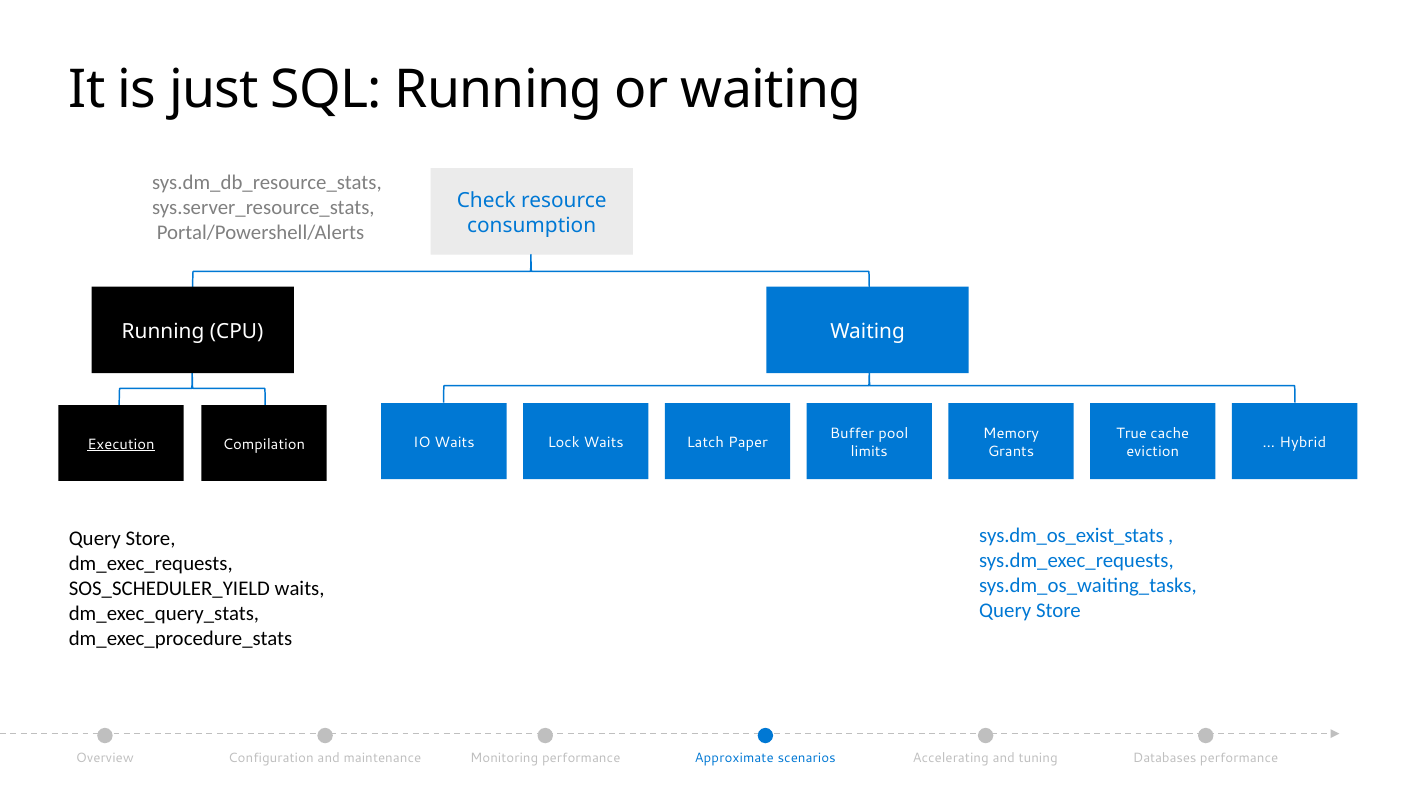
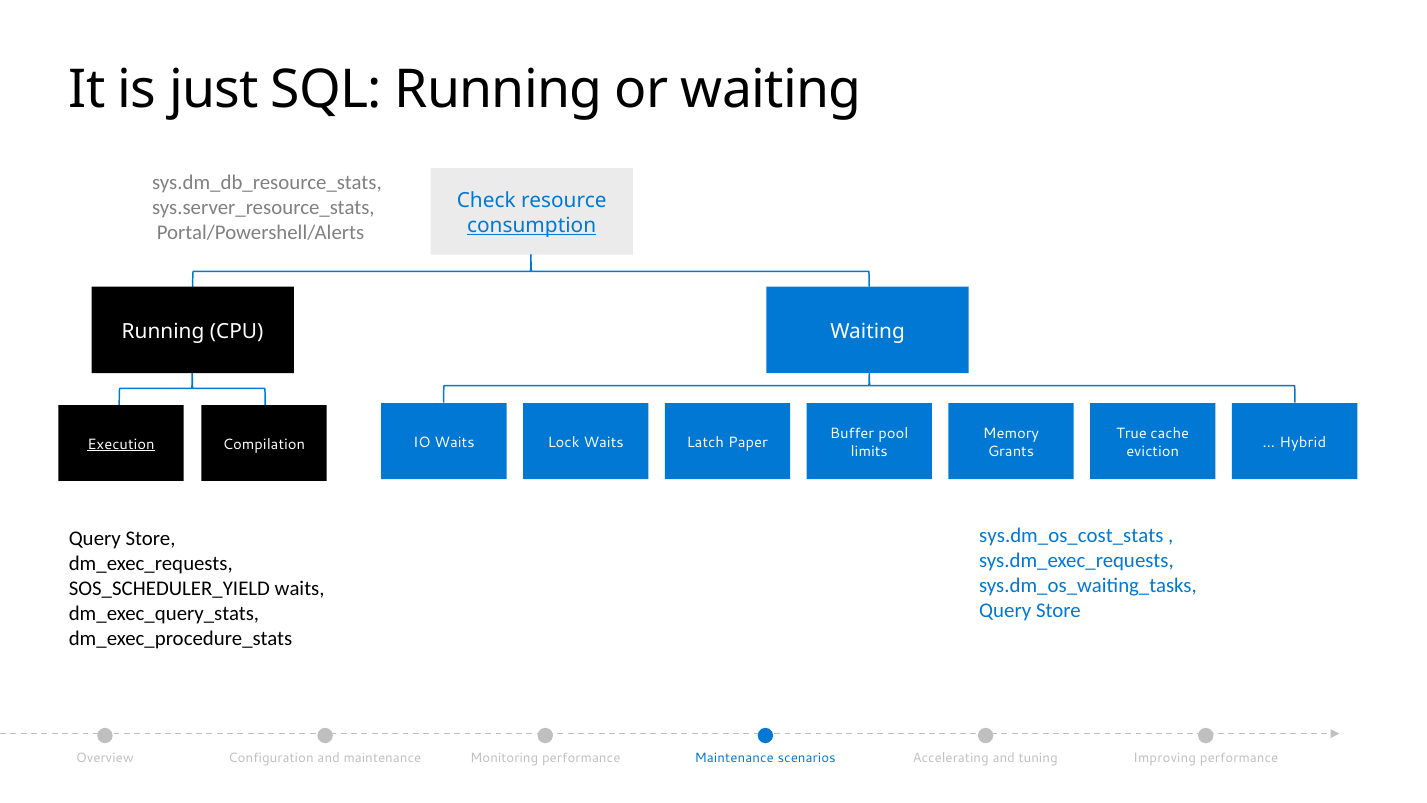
consumption underline: none -> present (532, 225)
sys.dm_os_exist_stats: sys.dm_os_exist_stats -> sys.dm_os_cost_stats (1071, 536)
performance Approximate: Approximate -> Maintenance (734, 758)
Databases: Databases -> Improving (1165, 758)
